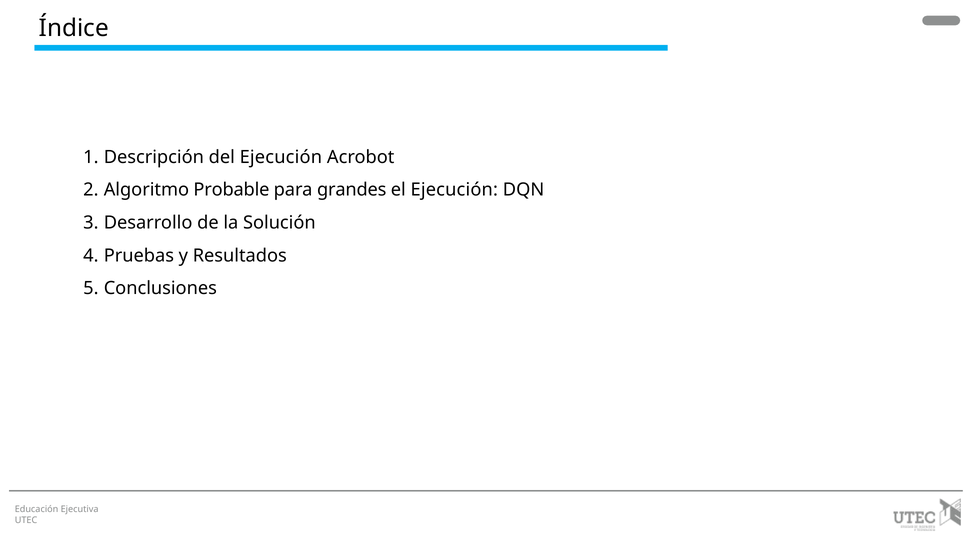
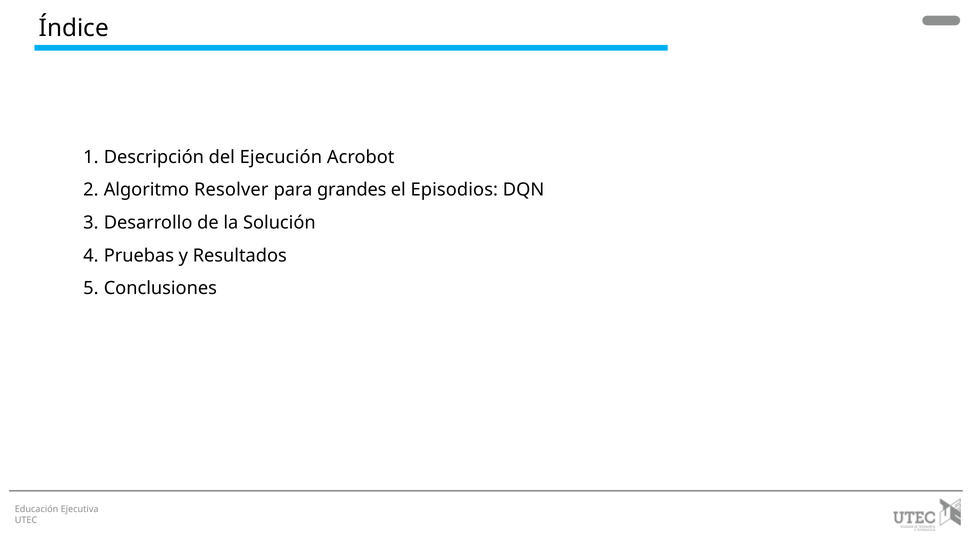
Probable: Probable -> Resolver (231, 190)
el Ejecución: Ejecución -> Episodios (454, 190)
